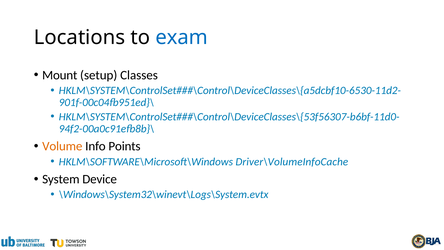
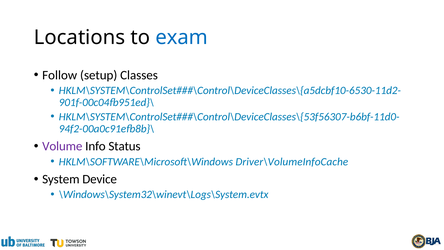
Mount: Mount -> Follow (60, 75)
Volume colour: orange -> purple (62, 146)
Points: Points -> Status (125, 146)
